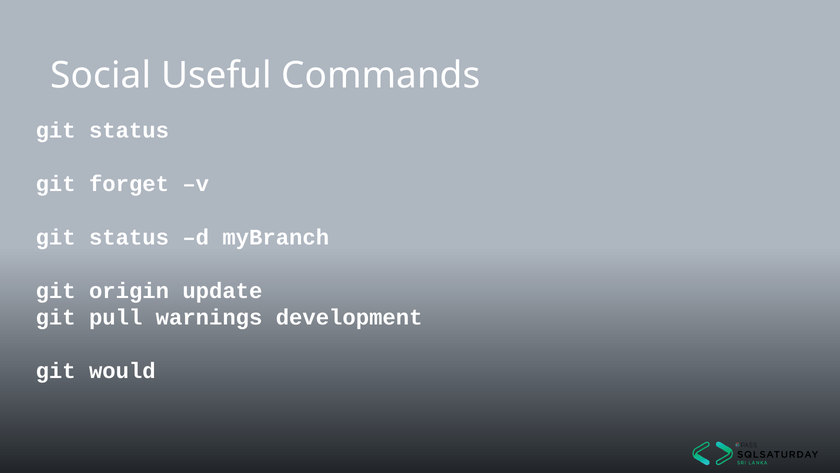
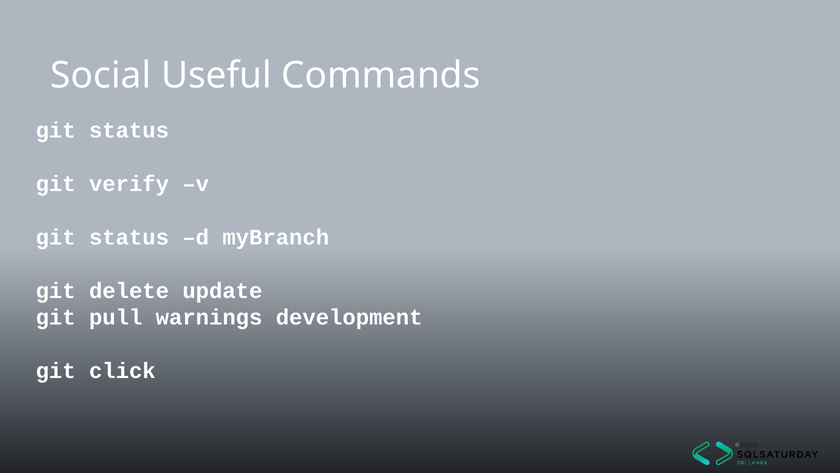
forget: forget -> verify (129, 184)
origin: origin -> delete (129, 290)
would: would -> click (122, 370)
